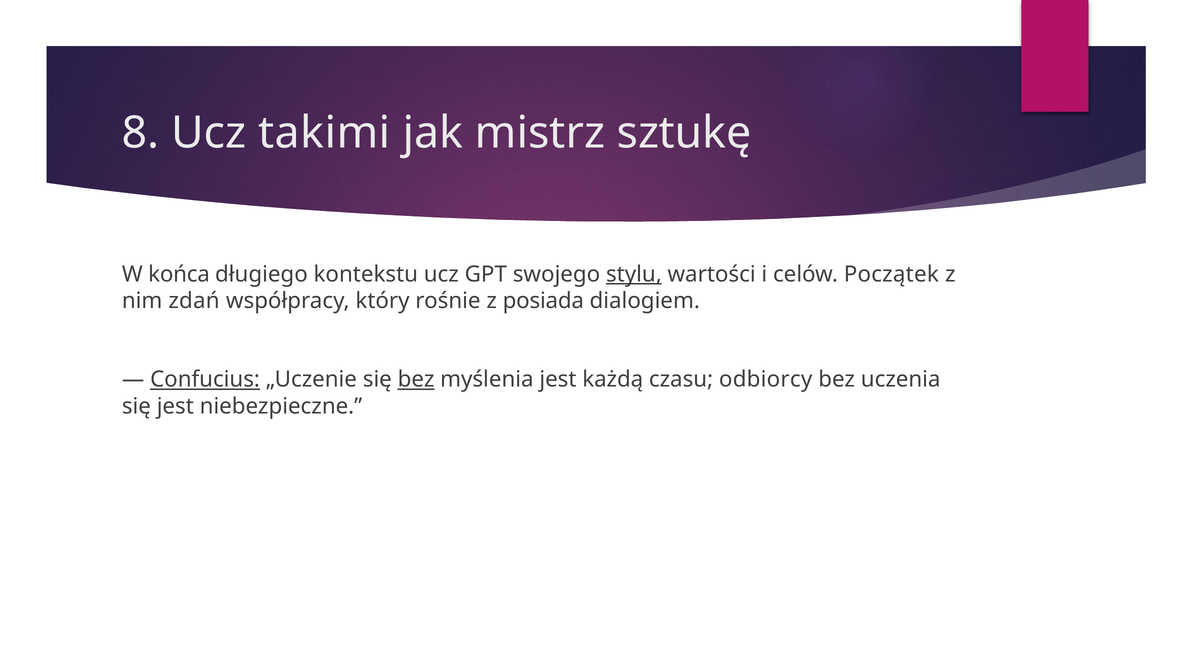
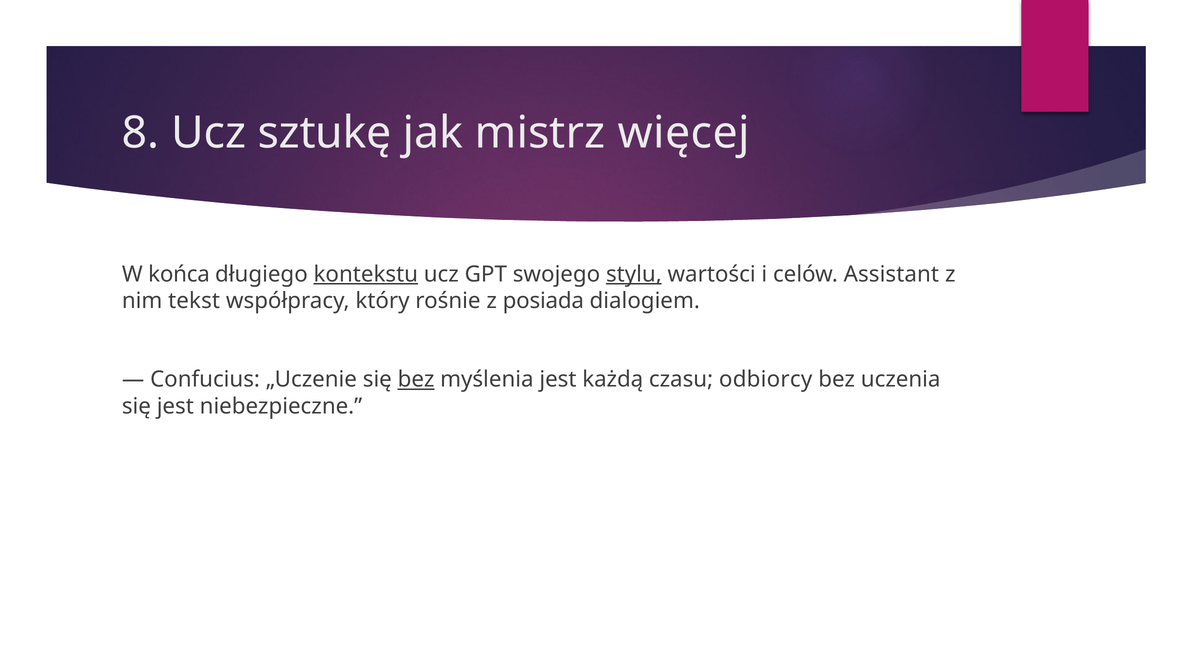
takimi: takimi -> sztukę (325, 133)
sztukę: sztukę -> więcej (684, 133)
kontekstu underline: none -> present (366, 274)
Początek: Początek -> Assistant (891, 274)
zdań: zdań -> tekst (194, 301)
Confucius underline: present -> none (205, 380)
